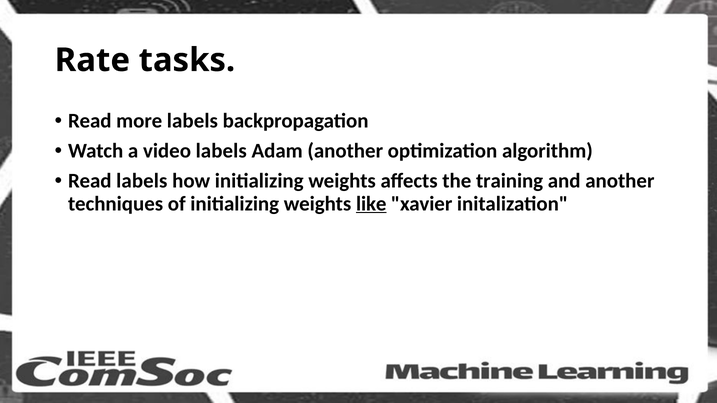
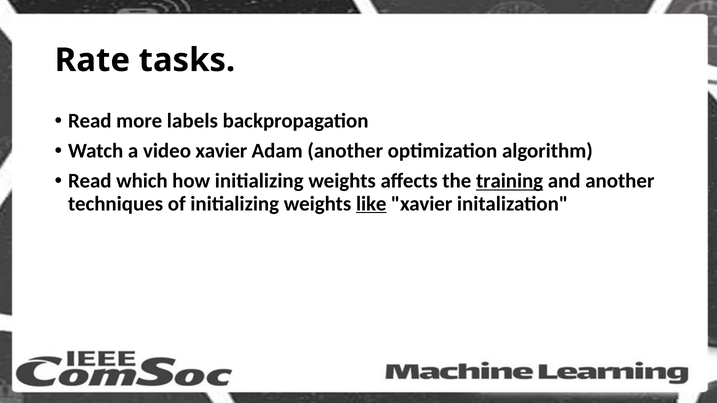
video labels: labels -> xavier (221, 151)
Read labels: labels -> which (142, 181)
training underline: none -> present (510, 181)
